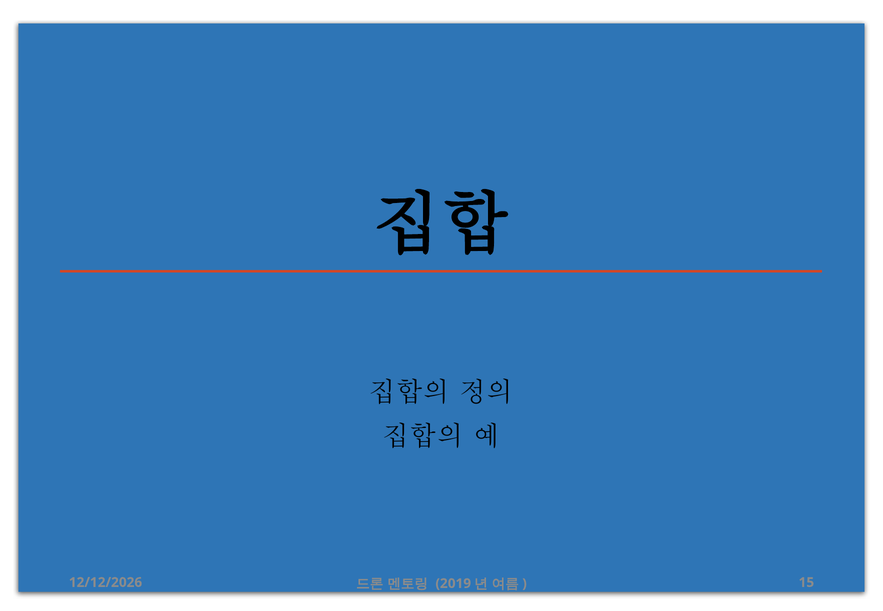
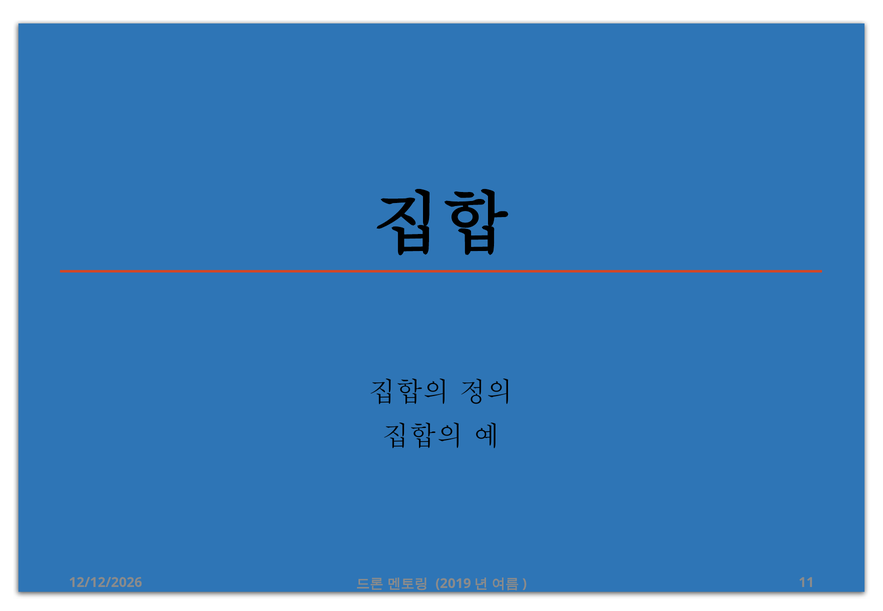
15: 15 -> 11 (806, 583)
